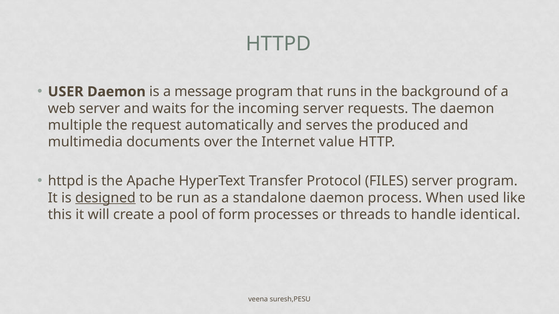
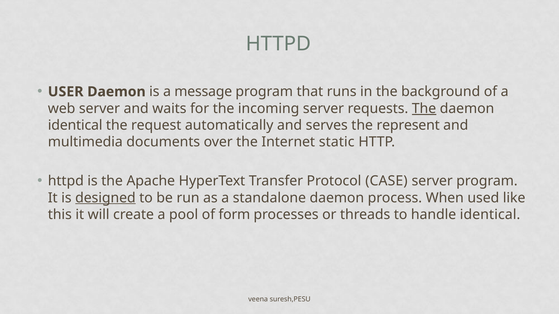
The underline: none -> present (424, 109)
multiple: multiple -> identical (75, 125)
produced: produced -> represent (408, 125)
value: value -> static (337, 142)
FILES: FILES -> CASE (386, 181)
